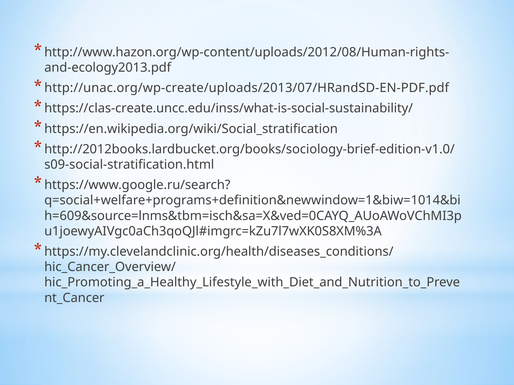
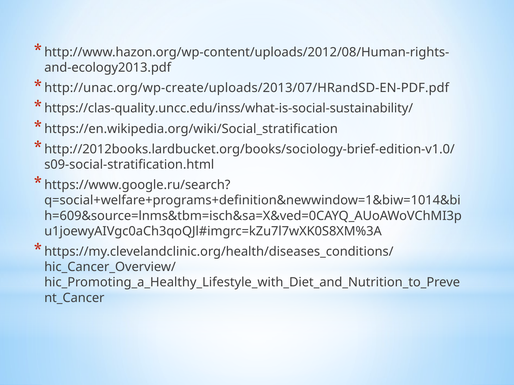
https://clas-create.uncc.edu/inss/what-is-social-sustainability/: https://clas-create.uncc.edu/inss/what-is-social-sustainability/ -> https://clas-quality.uncc.edu/inss/what-is-social-sustainability/ (229, 109)
